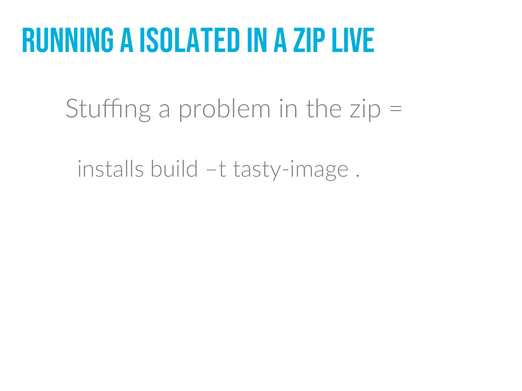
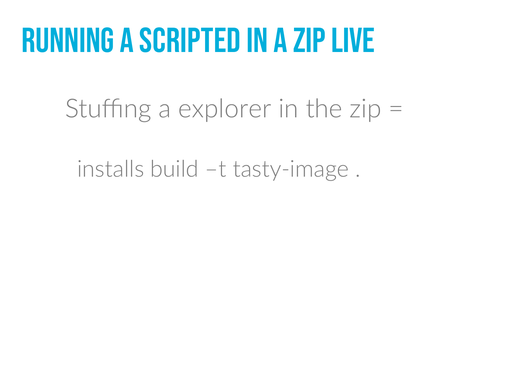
isolated: isolated -> scripted (190, 41)
problem: problem -> explorer (225, 109)
